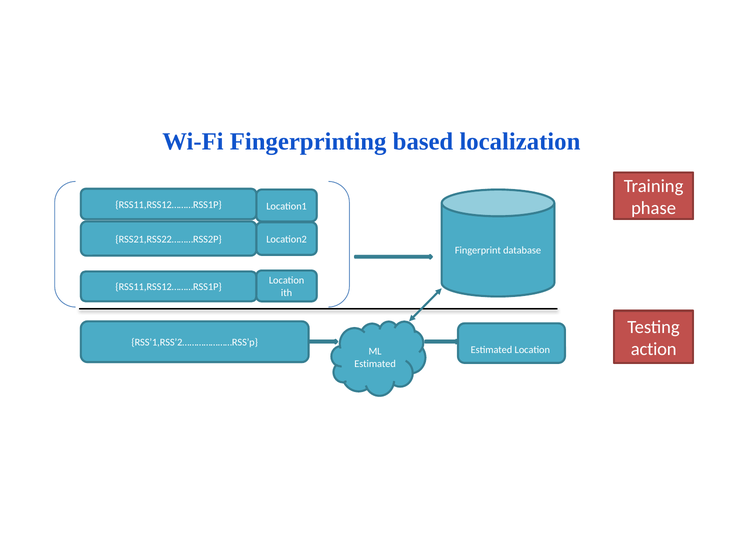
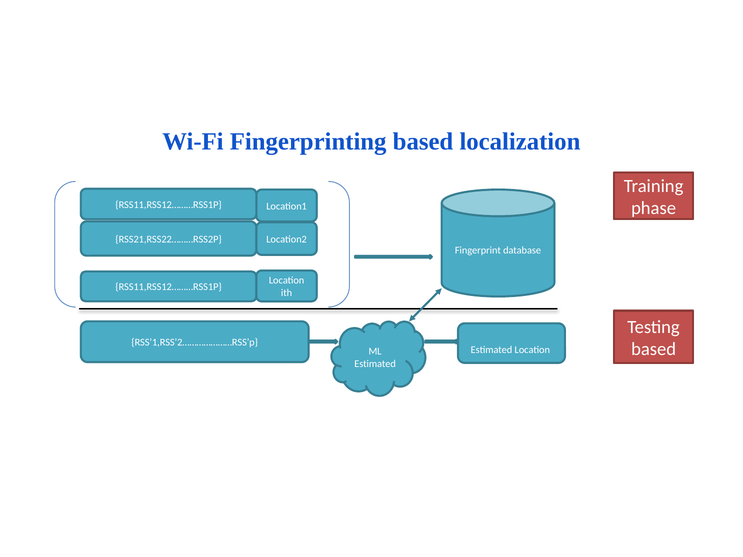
action: action -> based (654, 349)
